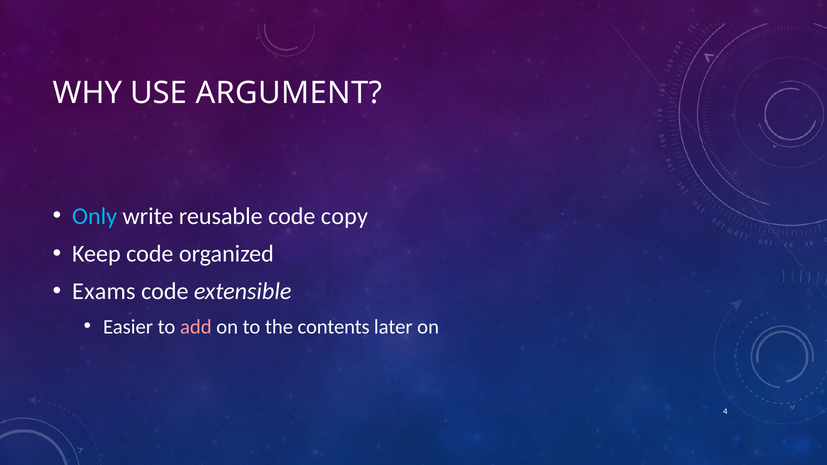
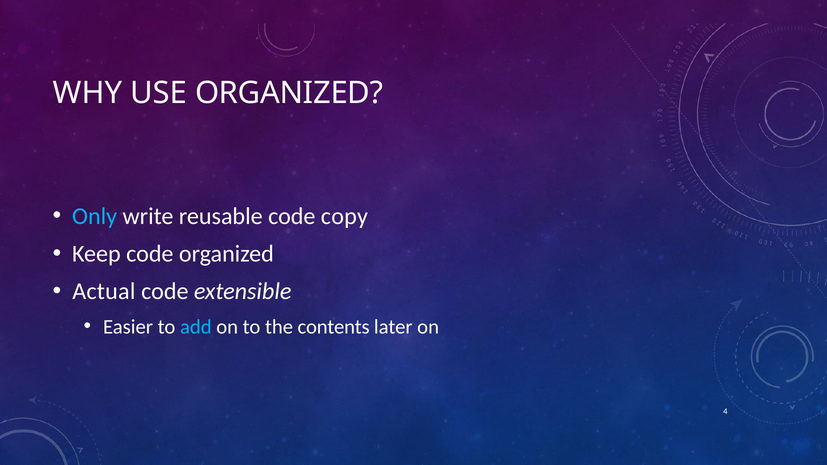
USE ARGUMENT: ARGUMENT -> ORGANIZED (289, 93)
Exams: Exams -> Actual (104, 292)
add colour: pink -> light blue (196, 327)
